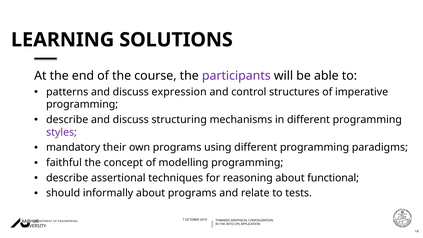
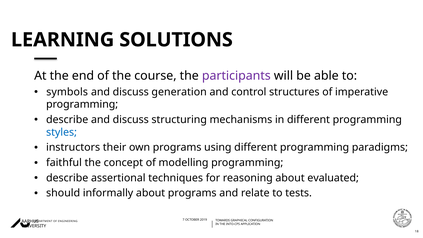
patterns: patterns -> symbols (67, 92)
expression: expression -> generation (179, 92)
styles colour: purple -> blue (62, 132)
mandatory: mandatory -> instructors (73, 147)
functional: functional -> evaluated (333, 178)
